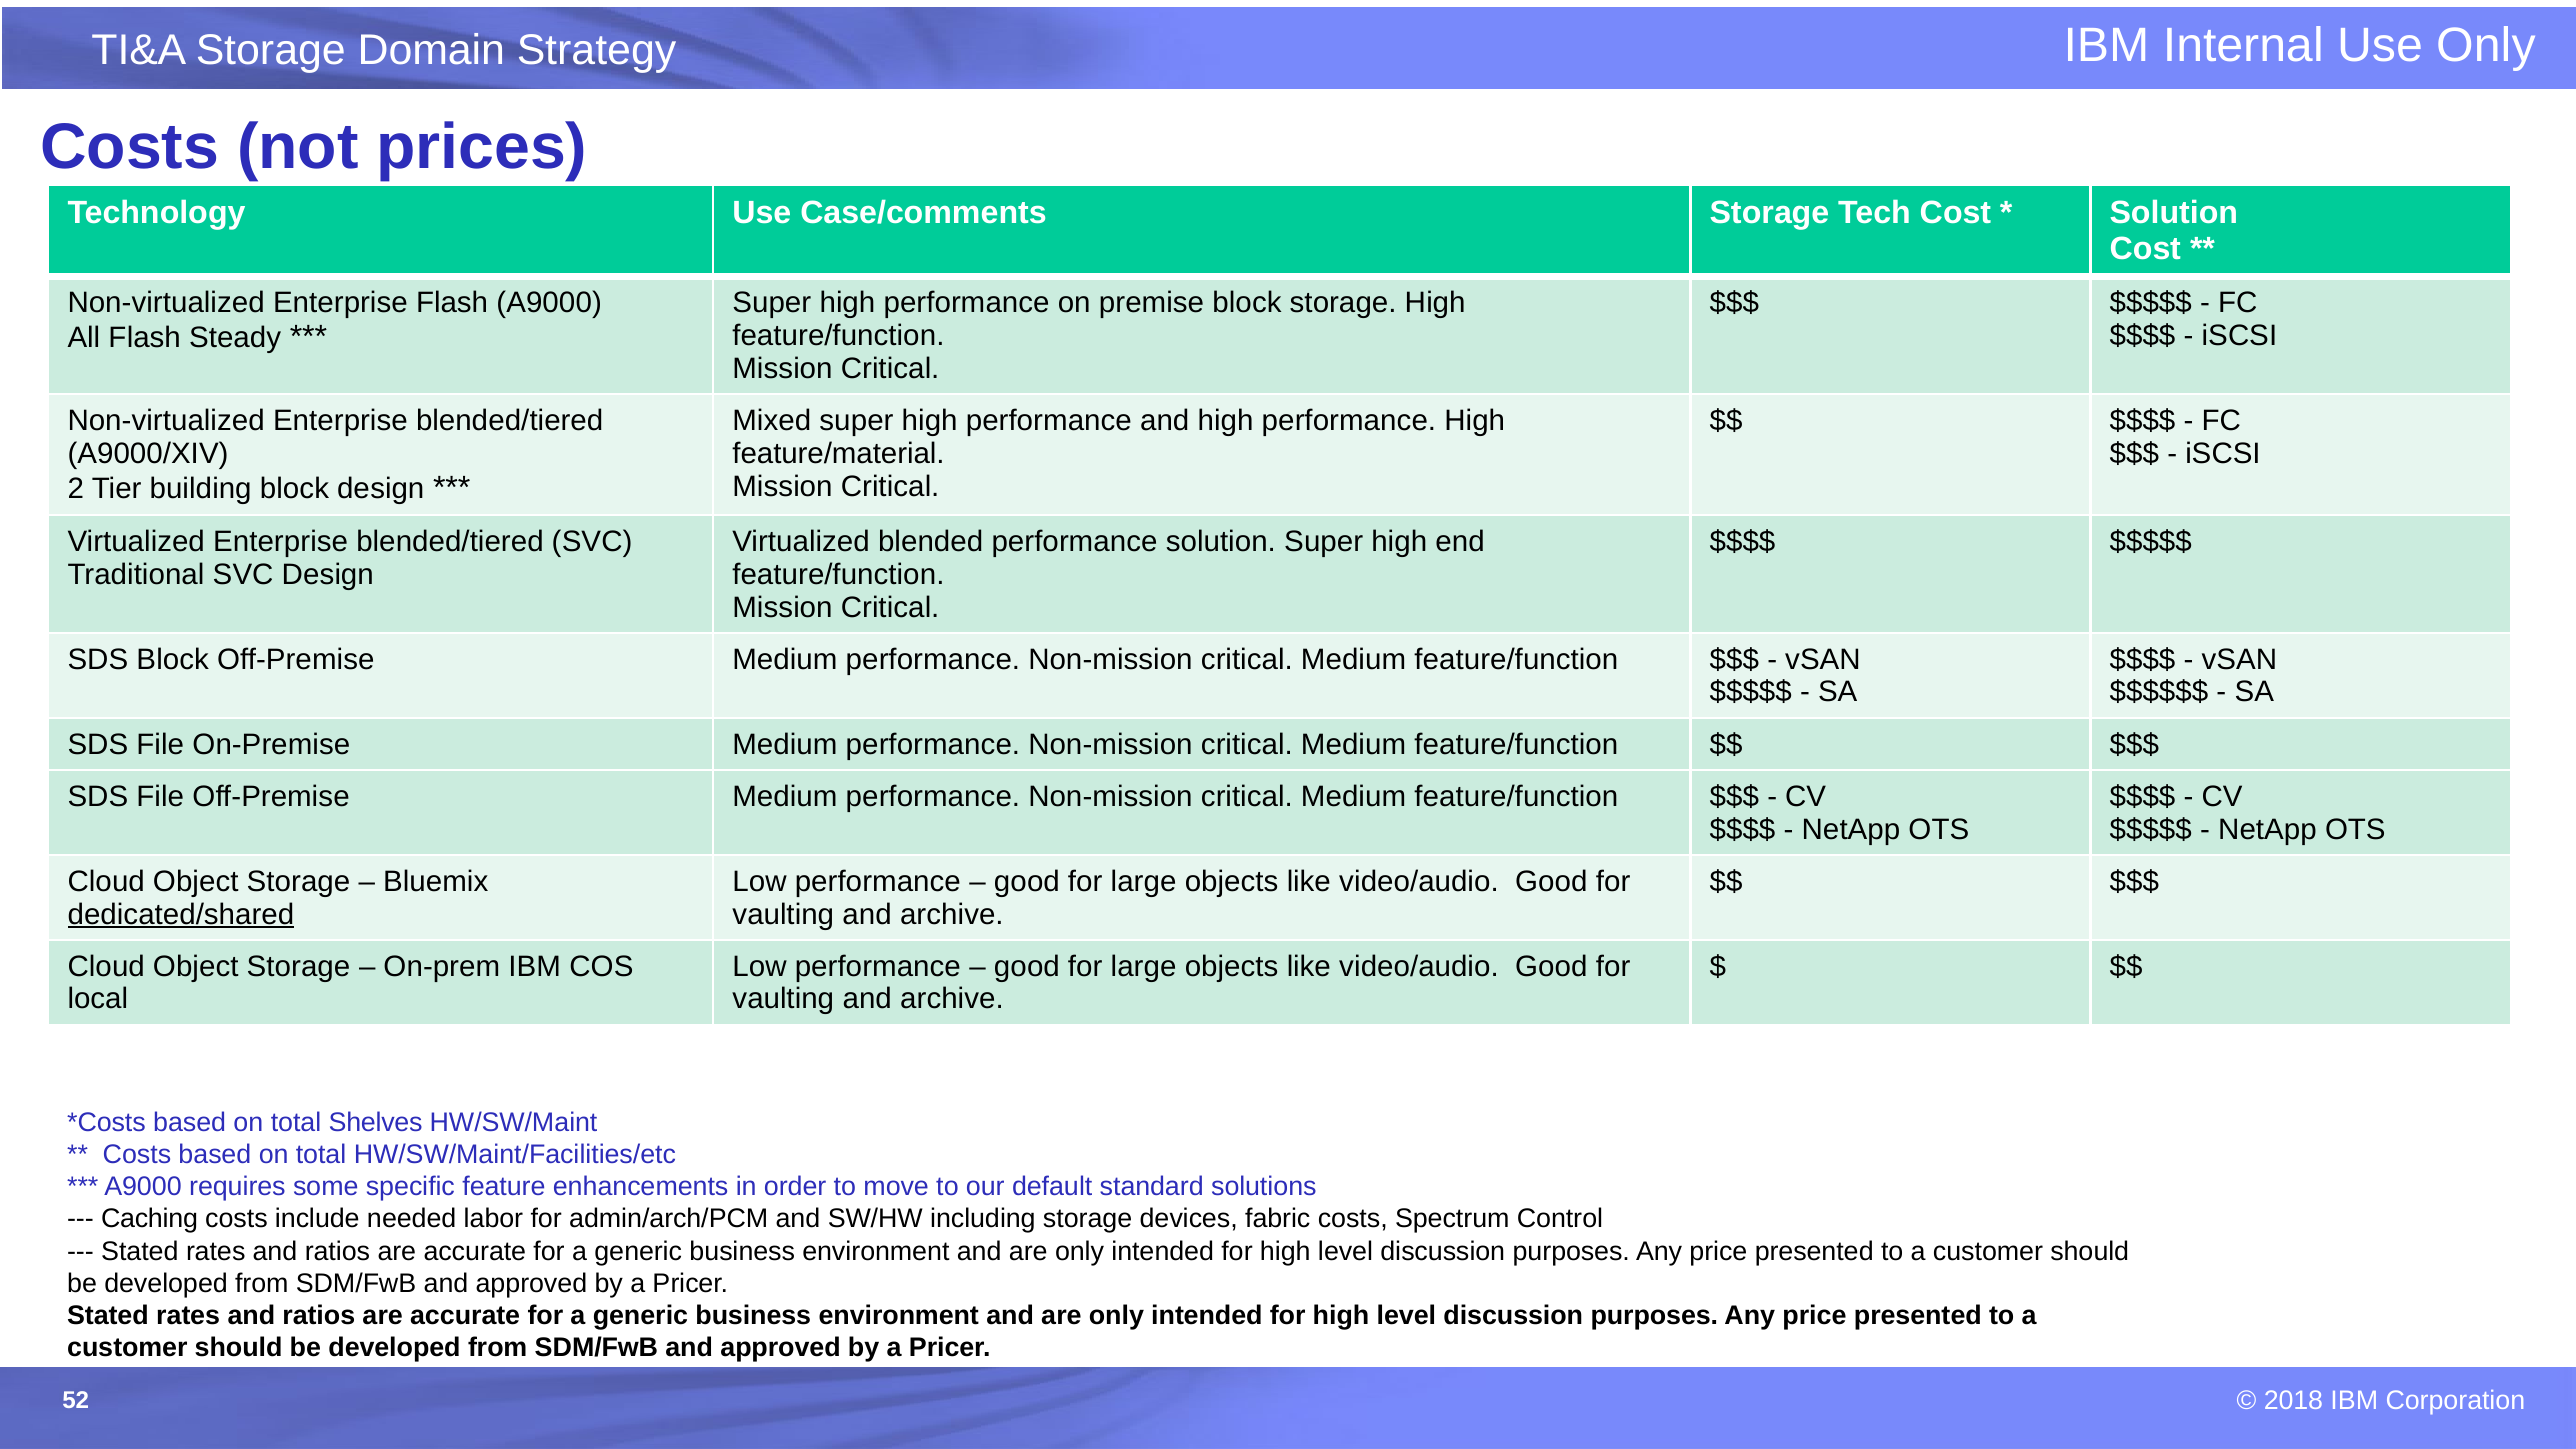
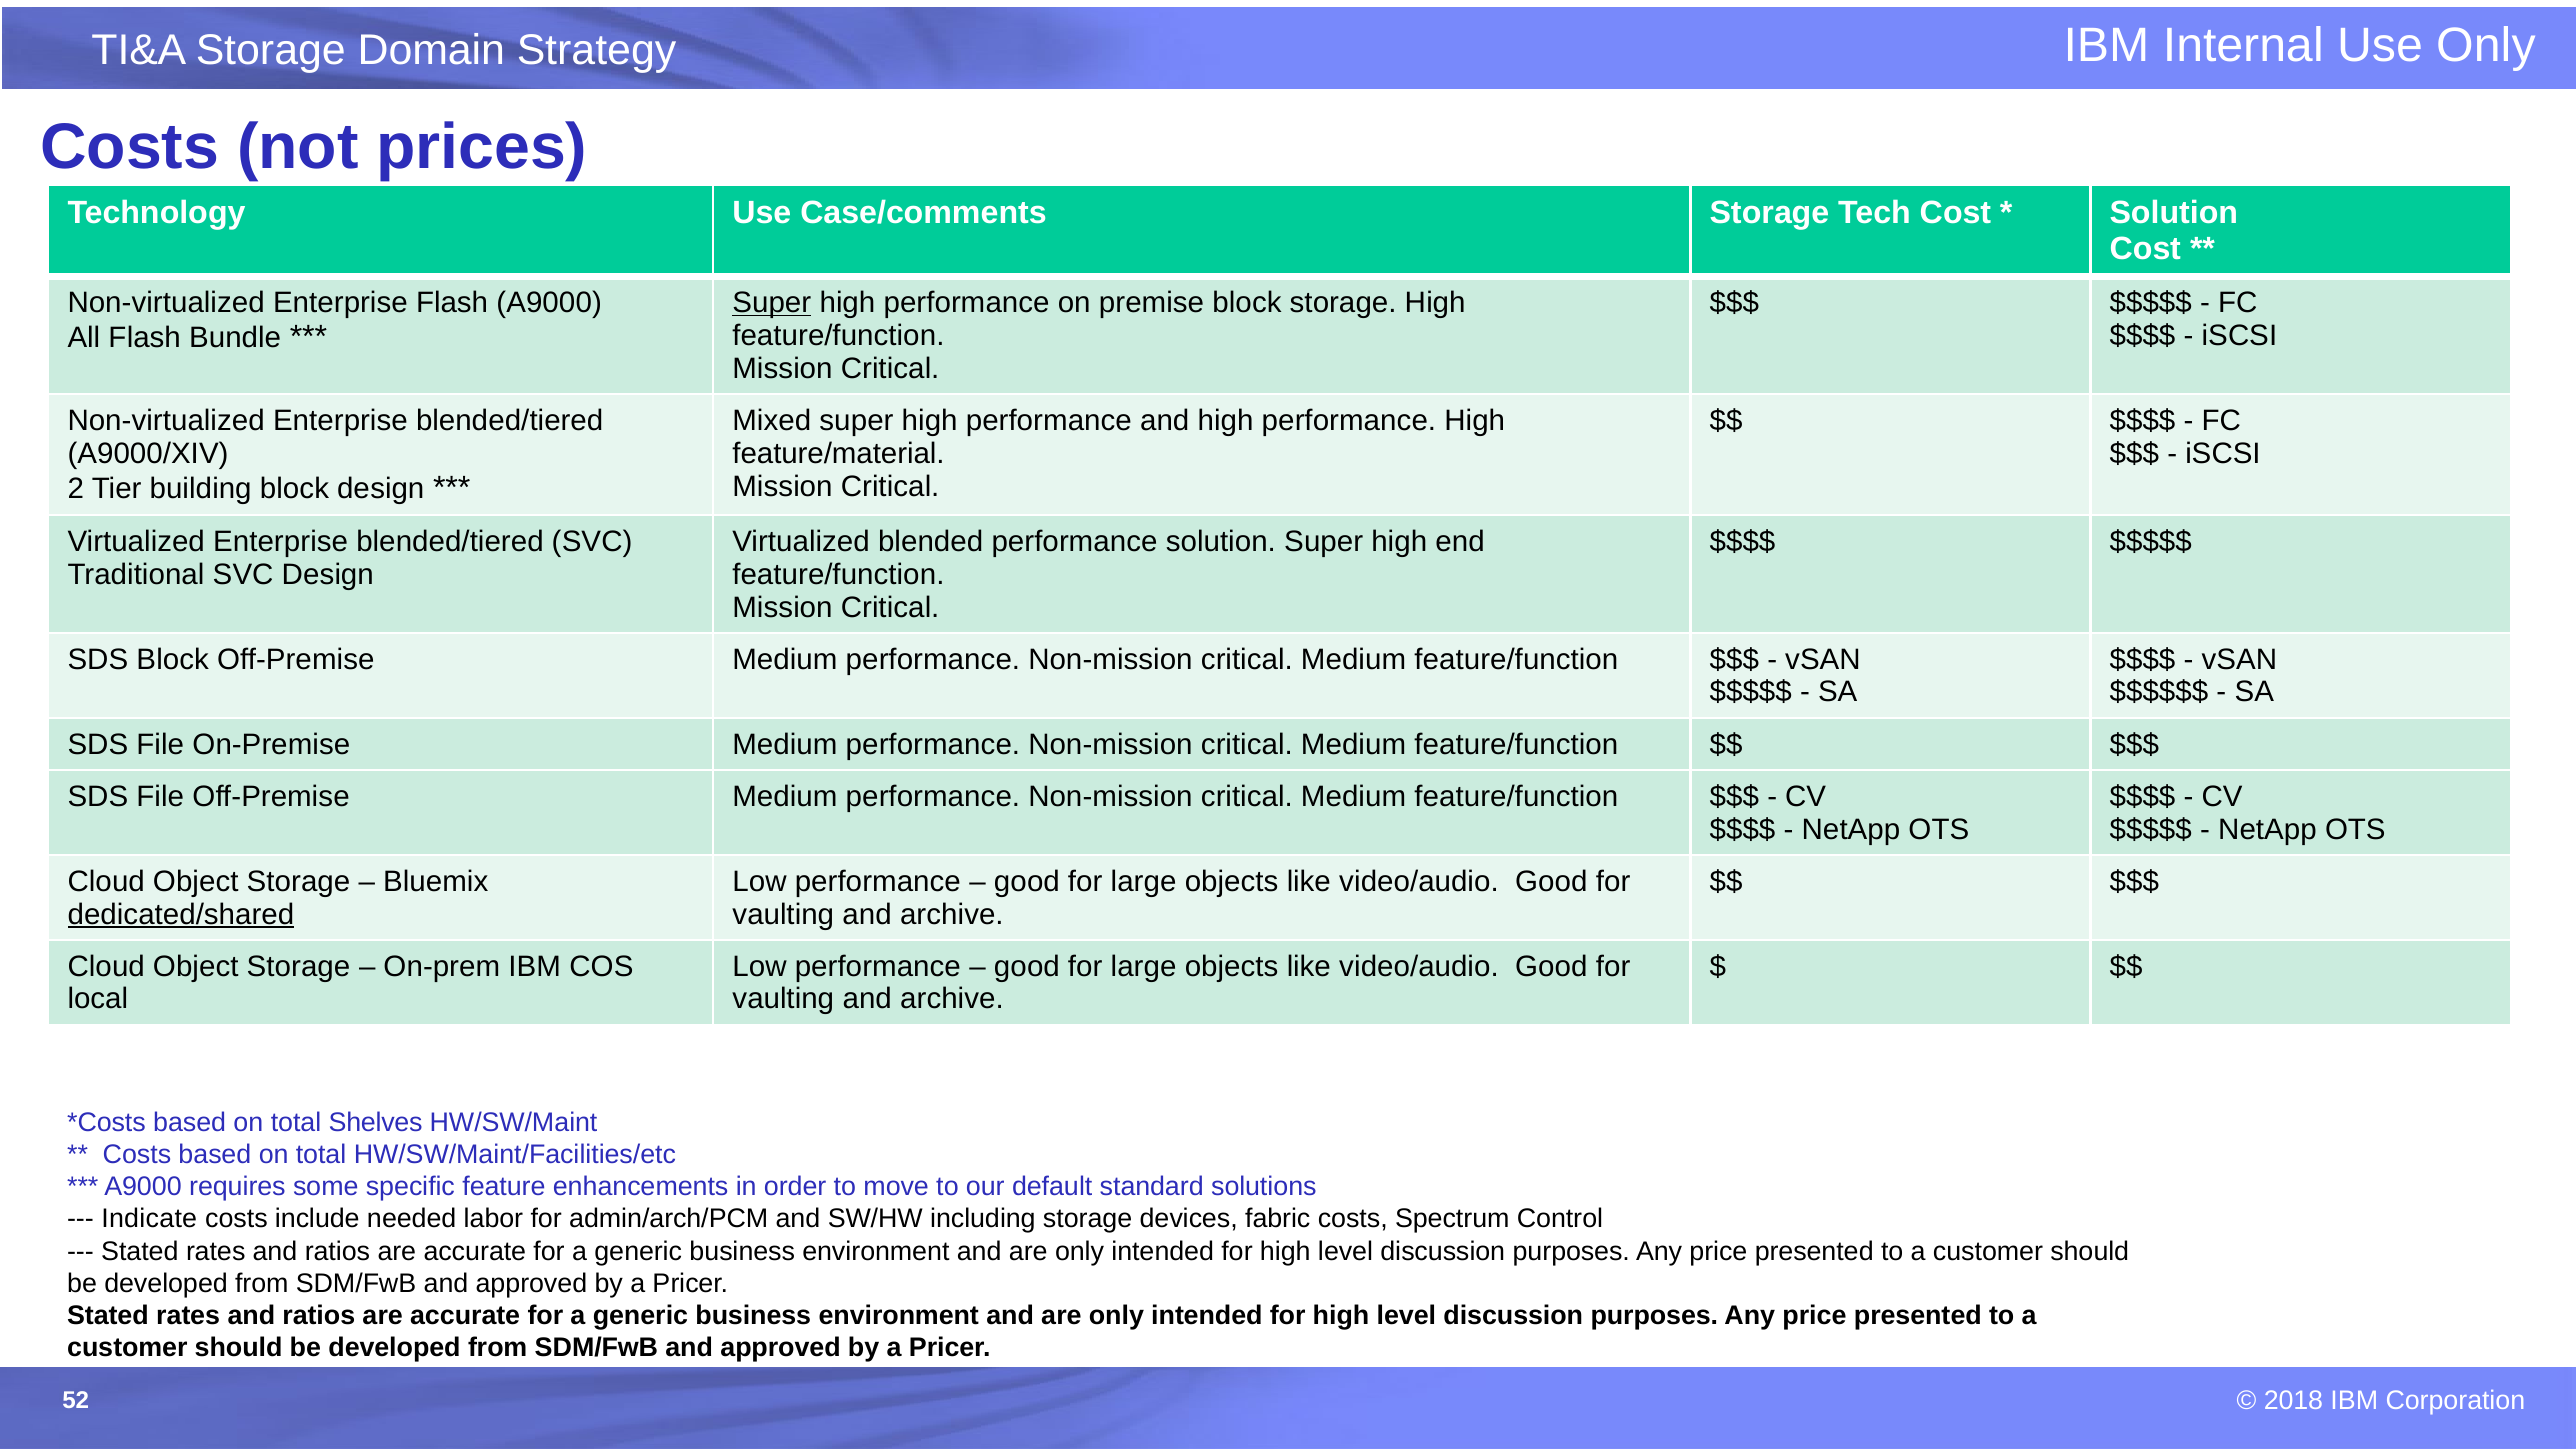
Super underline: none -> present (772, 303)
Steady: Steady -> Bundle (235, 338)
Caching: Caching -> Indicate (149, 1219)
